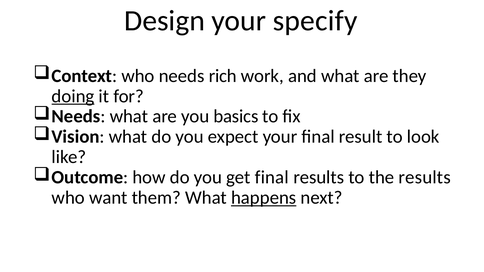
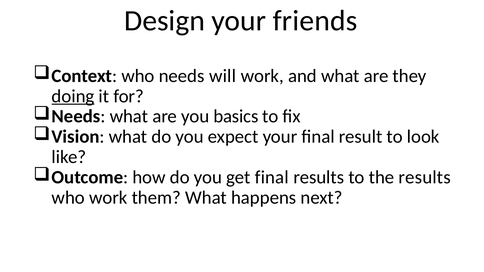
specify: specify -> friends (315, 21)
rich: rich -> will (223, 76)
who want: want -> work (108, 198)
happens underline: present -> none (264, 198)
